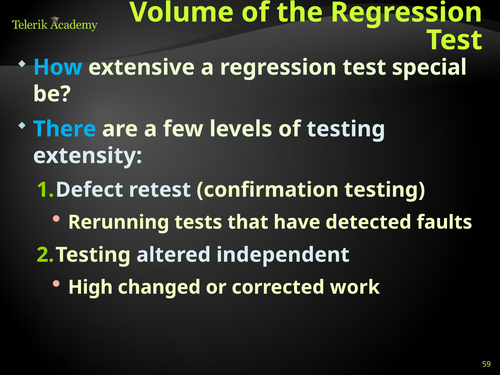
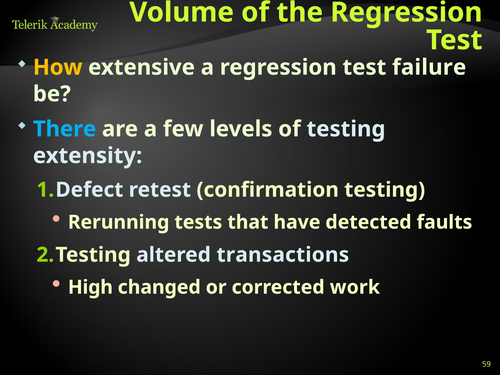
How colour: light blue -> yellow (58, 67)
special: special -> failure (429, 67)
independent: independent -> transactions (283, 255)
